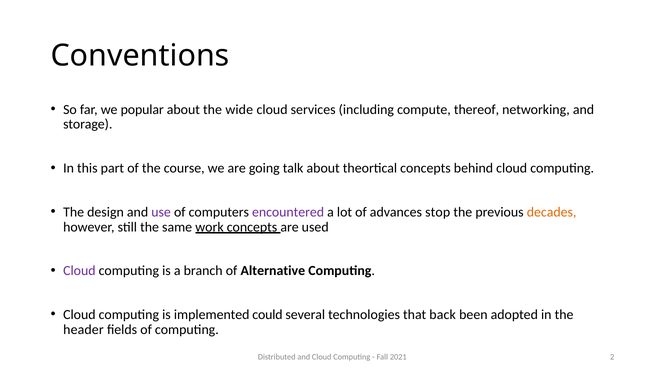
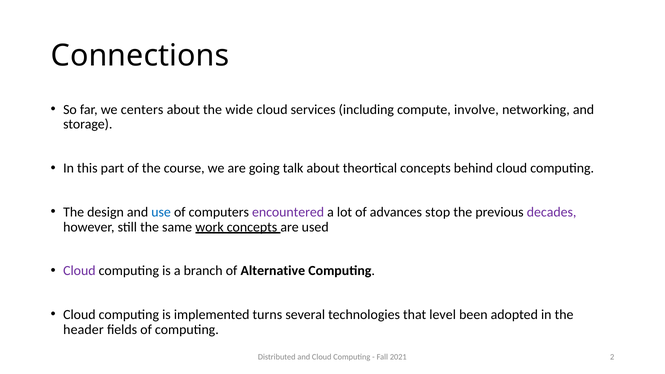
Conventions: Conventions -> Connections (140, 56)
popular: popular -> centers (142, 109)
thereof: thereof -> involve (476, 109)
use colour: purple -> blue (161, 212)
decades colour: orange -> purple (552, 212)
could: could -> turns (267, 315)
back: back -> level (443, 315)
